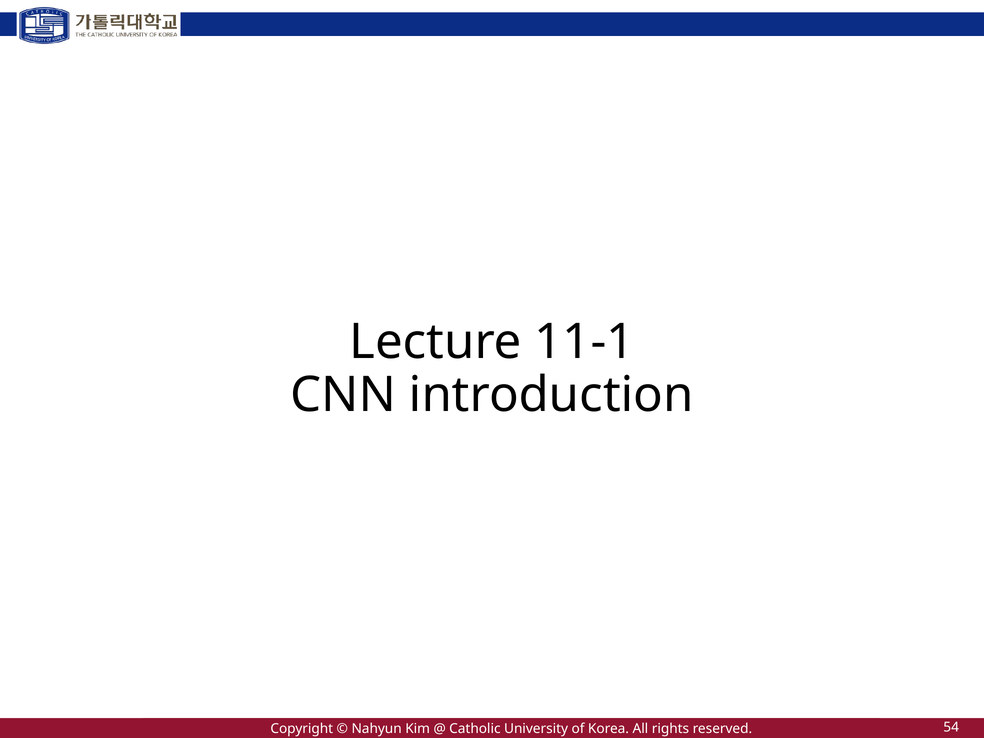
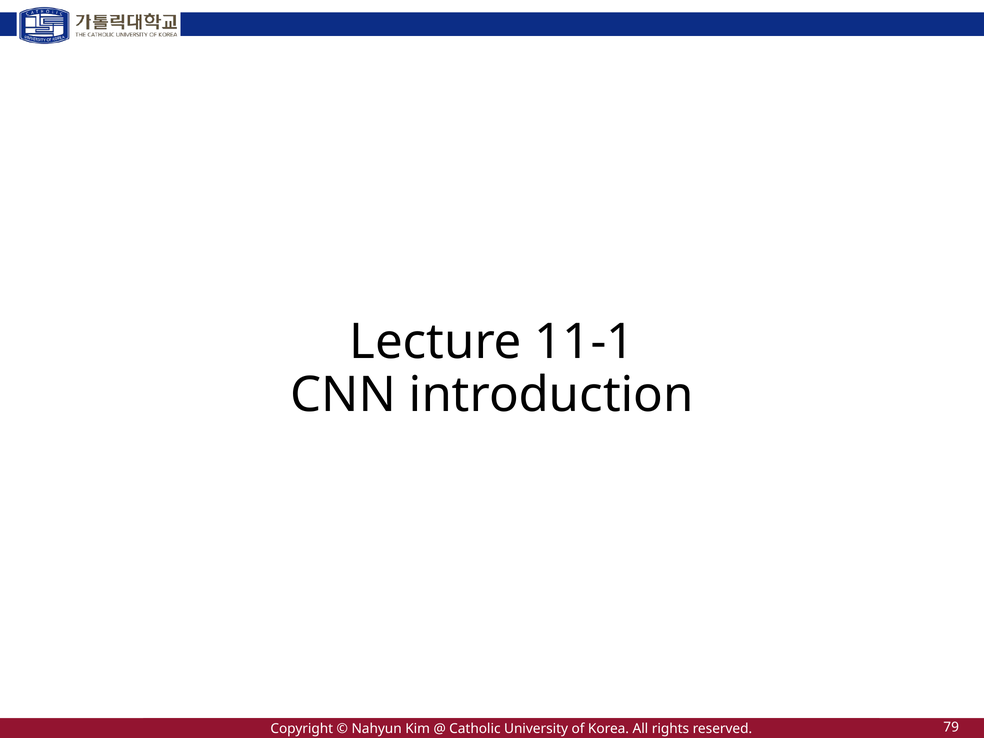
54: 54 -> 79 (951, 727)
